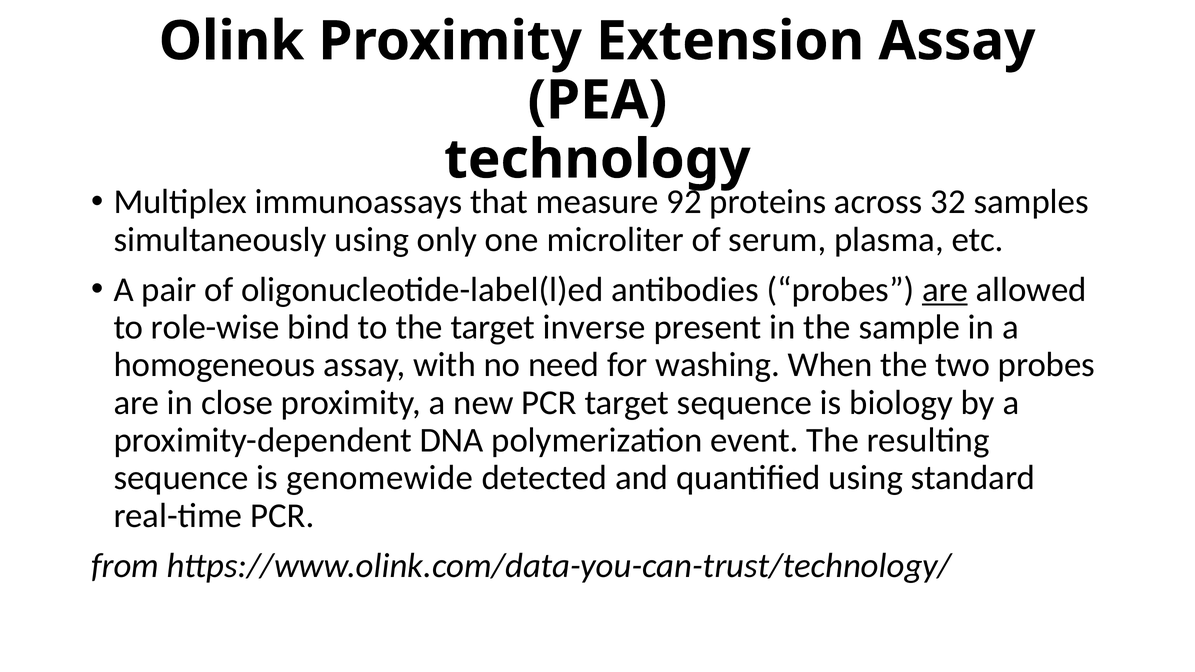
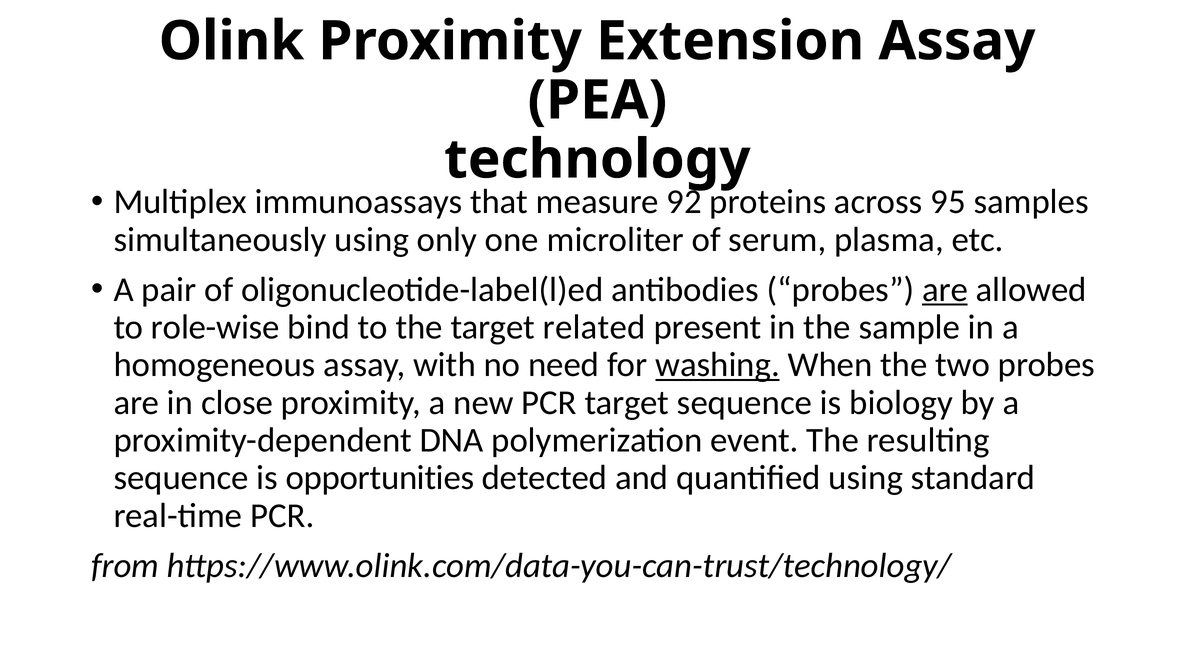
32: 32 -> 95 (948, 202)
inverse: inverse -> related (594, 327)
washing underline: none -> present (718, 365)
genomewide: genomewide -> opportunities (380, 478)
